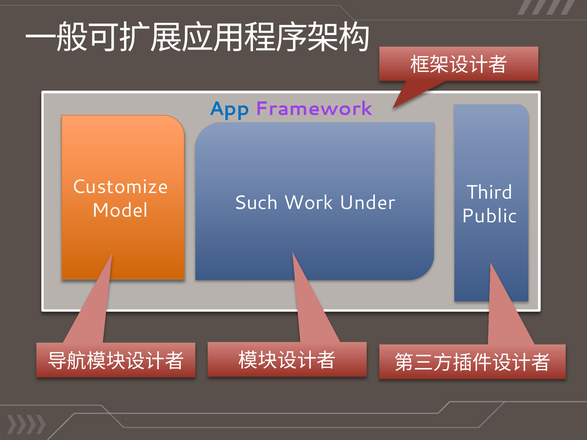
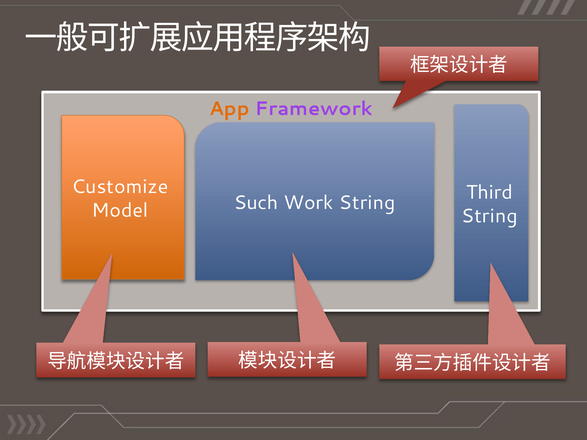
App colour: blue -> orange (229, 109)
Work Under: Under -> String (367, 203)
Public: Public -> String (489, 216)
